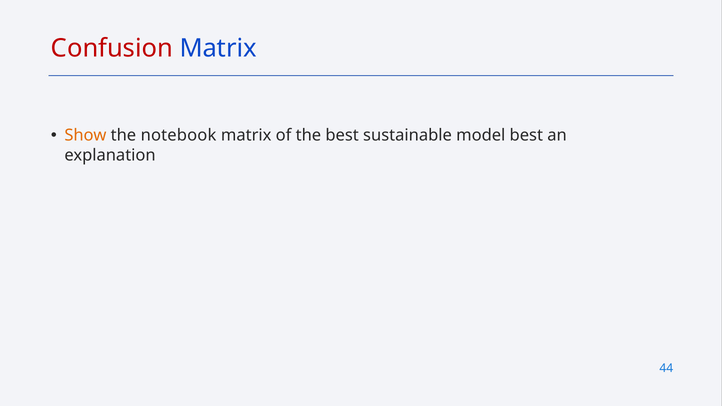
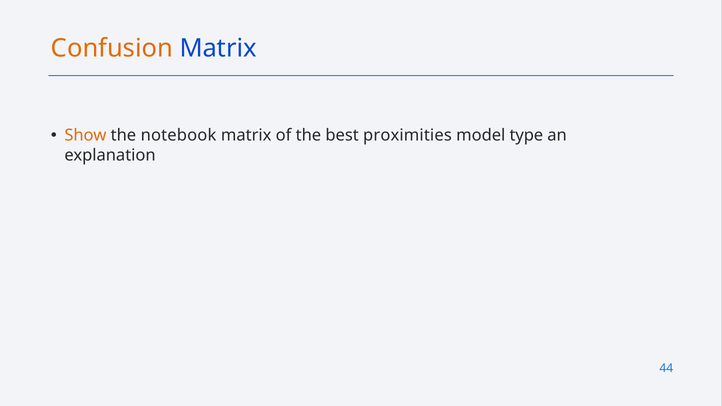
Confusion colour: red -> orange (112, 48)
sustainable: sustainable -> proximities (407, 136)
model best: best -> type (526, 136)
